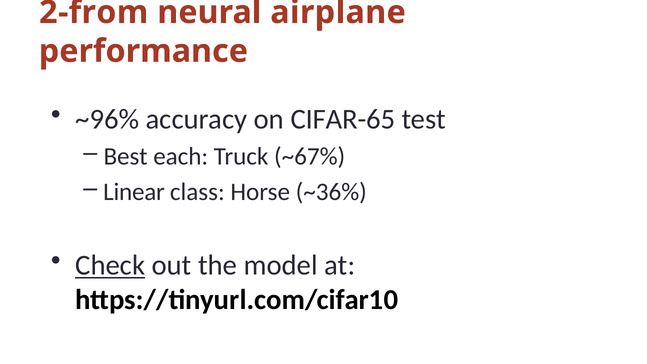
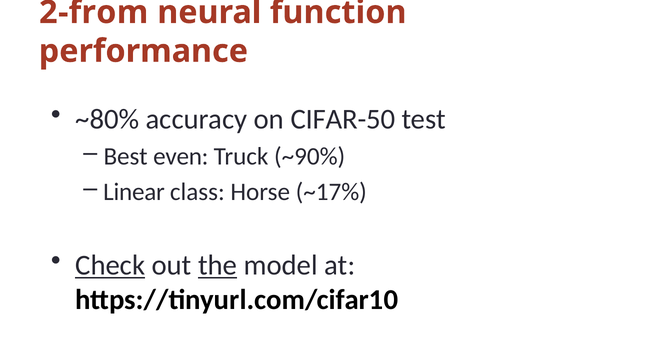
airplane: airplane -> function (338, 12)
~96%: ~96% -> ~80% (107, 119)
CIFAR-65: CIFAR-65 -> CIFAR-50 (343, 119)
each: each -> even (181, 157)
~67%: ~67% -> ~90% (310, 157)
~36%: ~36% -> ~17% (331, 192)
the underline: none -> present (218, 265)
